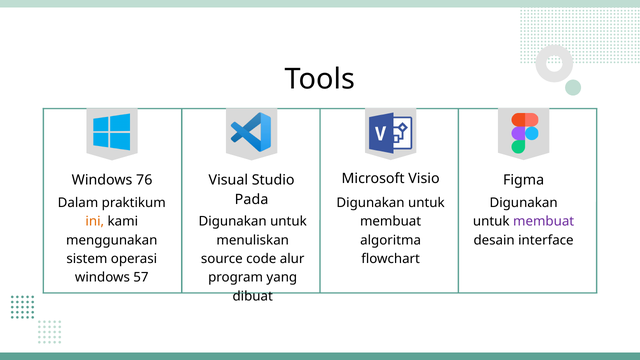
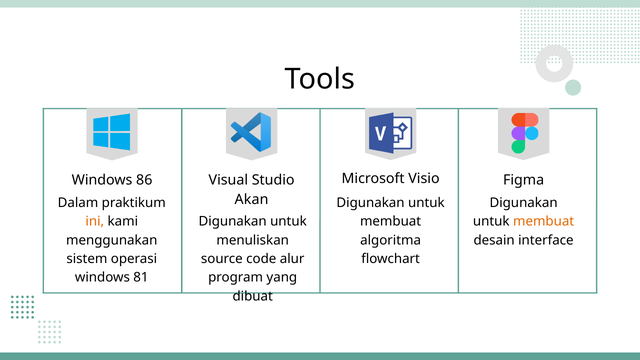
76: 76 -> 86 (144, 180)
Pada: Pada -> Akan (252, 200)
membuat colour: purple -> orange (544, 222)
57: 57 -> 81 (141, 278)
